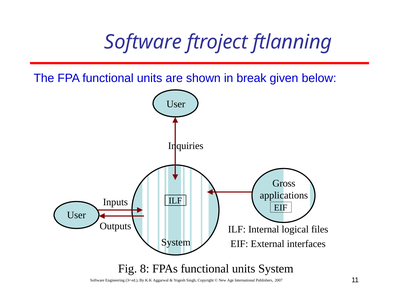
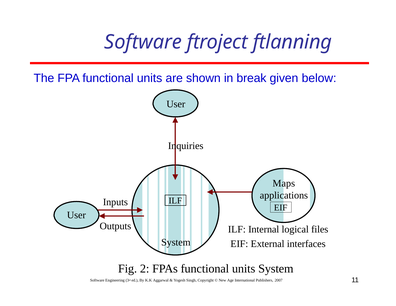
Gross: Gross -> Maps (284, 183)
8: 8 -> 2 (145, 269)
